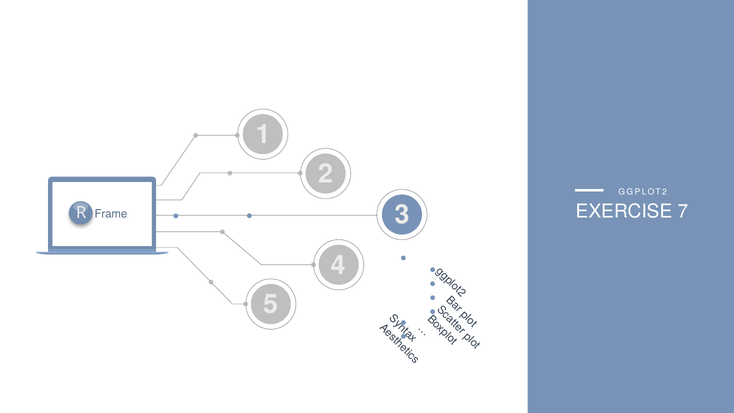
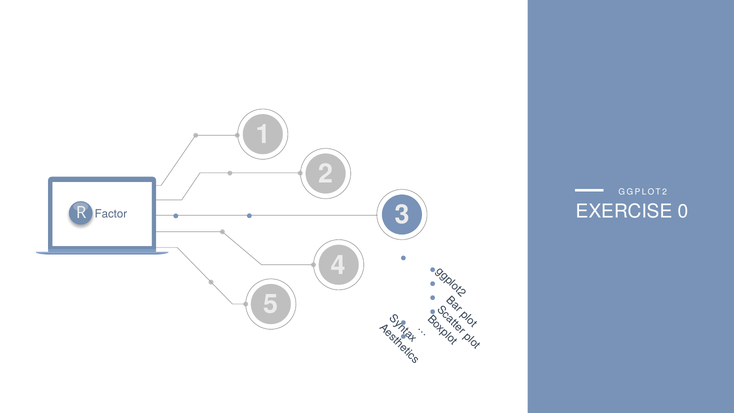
7: 7 -> 0 (683, 211)
Frame: Frame -> Factor (111, 214)
